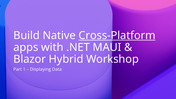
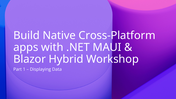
Cross-Platform underline: present -> none (117, 35)
